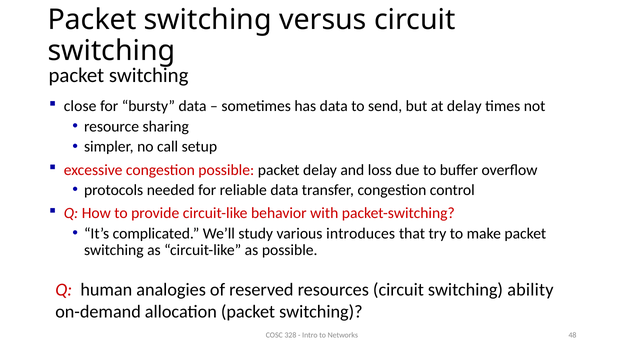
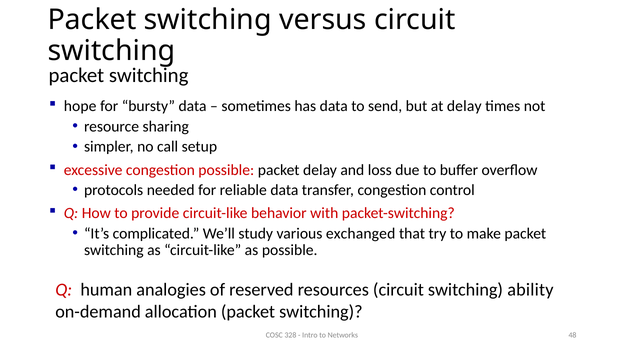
close: close -> hope (80, 106)
introduces: introduces -> exchanged (361, 233)
